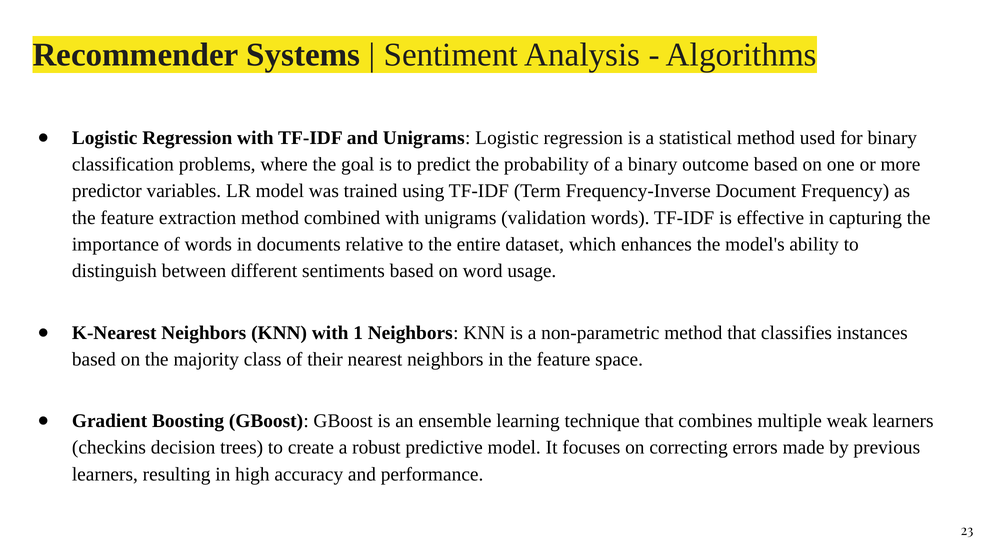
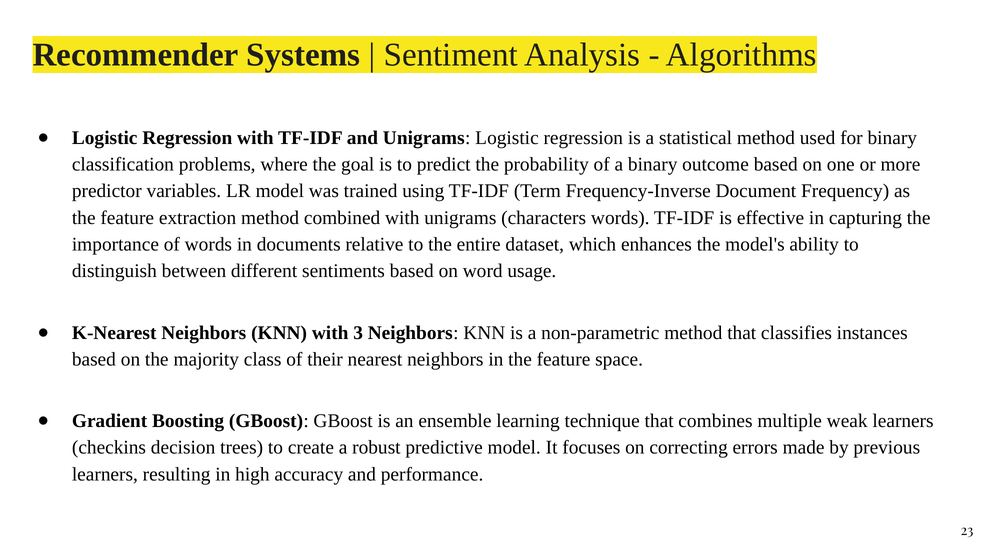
validation: validation -> characters (544, 218)
1: 1 -> 3 (358, 333)
